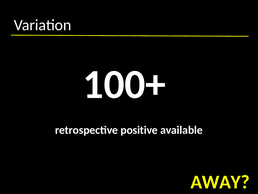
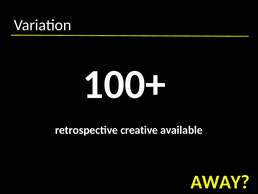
positive: positive -> creative (139, 130)
